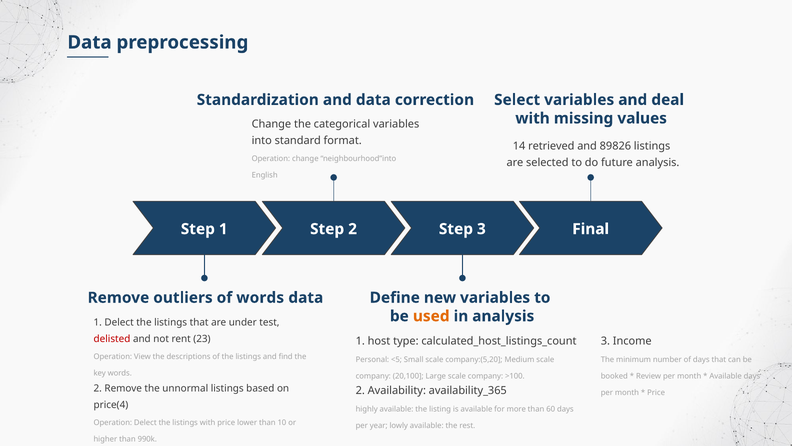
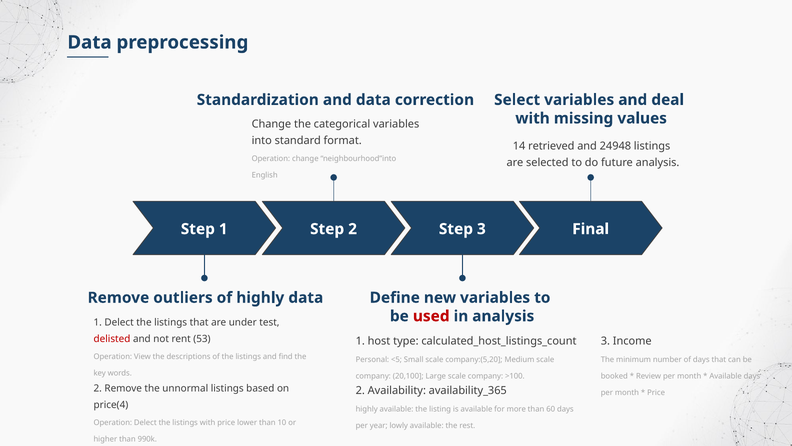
89826: 89826 -> 24948 (615, 146)
of words: words -> highly (260, 297)
used colour: orange -> red (431, 316)
23: 23 -> 53 (202, 339)
